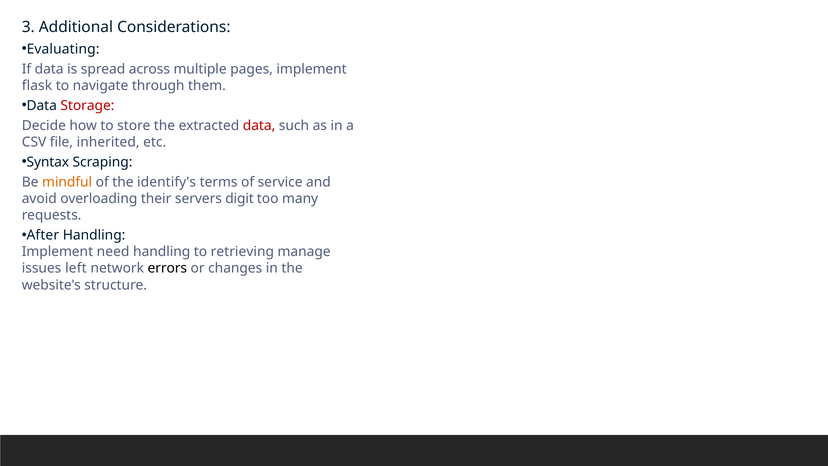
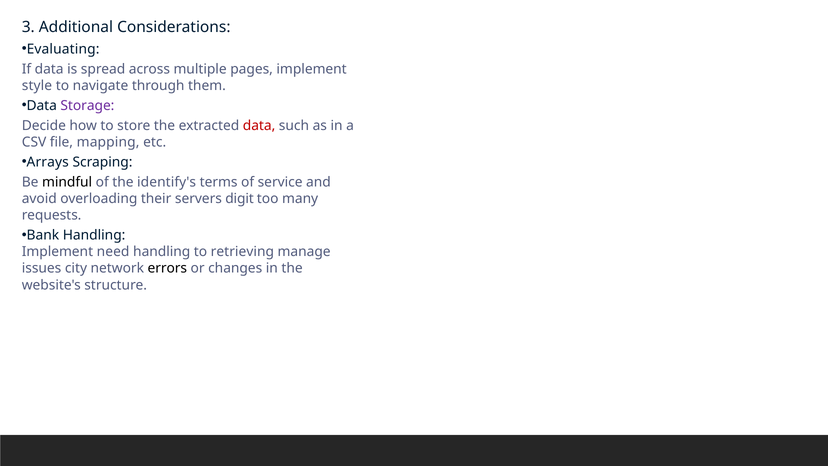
flask: flask -> style (37, 86)
Storage colour: red -> purple (87, 106)
inherited: inherited -> mapping (108, 142)
Syntax: Syntax -> Arrays (48, 162)
mindful colour: orange -> black (67, 182)
After: After -> Bank (43, 235)
left: left -> city (76, 268)
